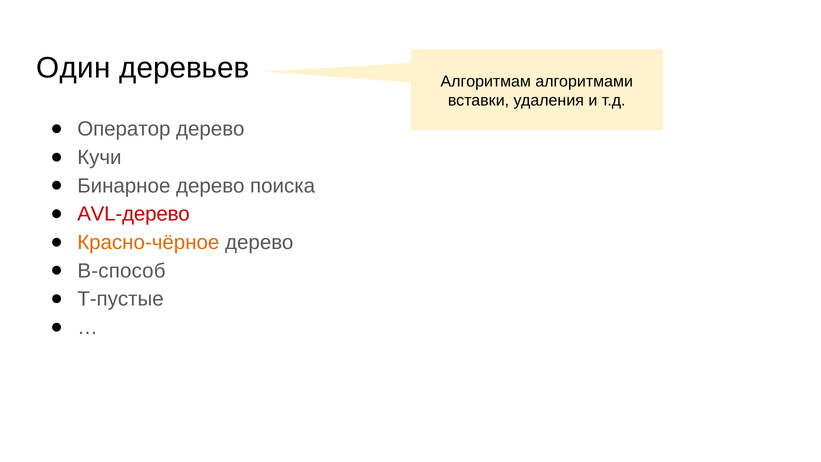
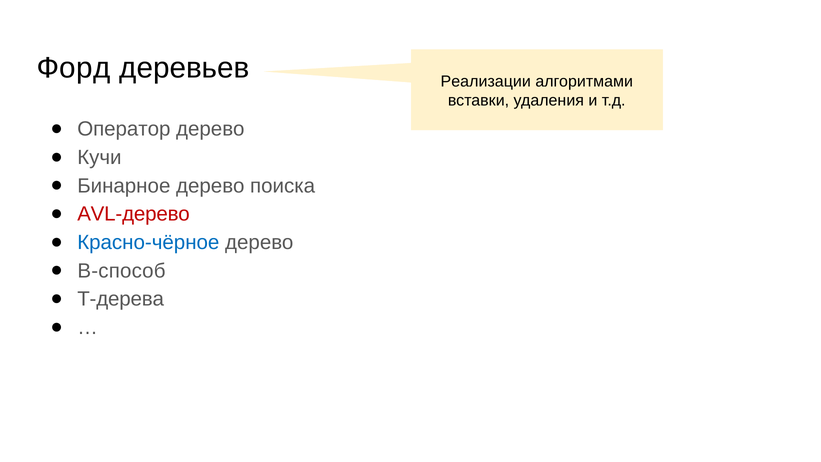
Один: Один -> Форд (73, 68)
Алгоритмам: Алгоритмам -> Реализации (486, 81)
Красно-чёрное colour: orange -> blue (148, 242)
T-пустые: T-пустые -> T-дерева (121, 299)
